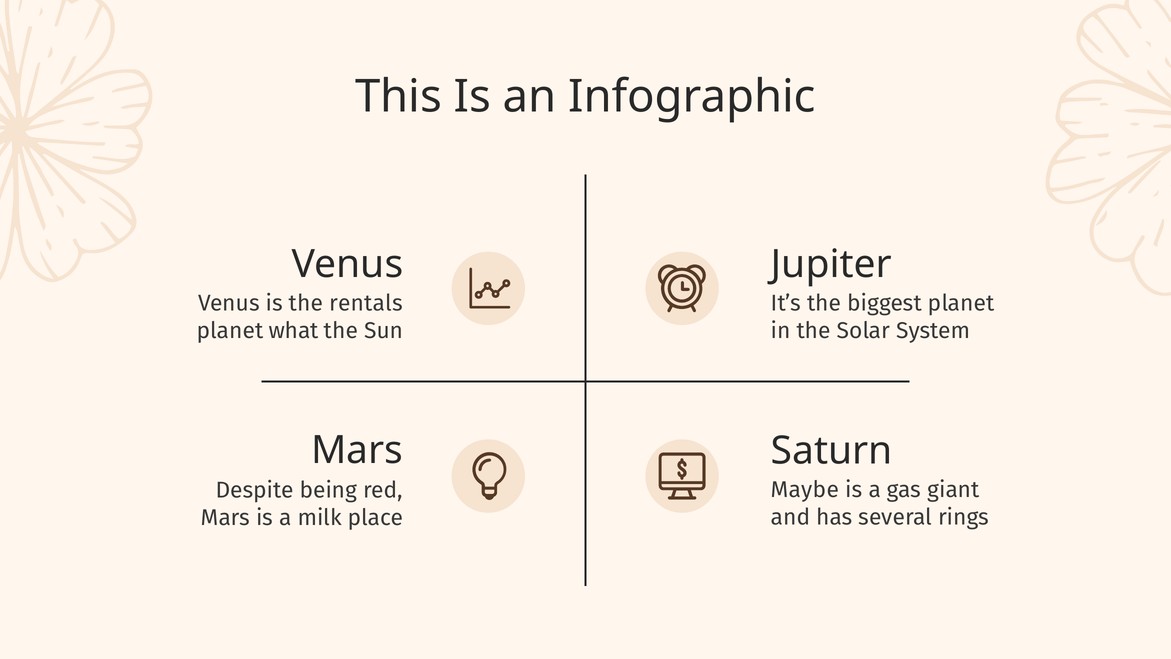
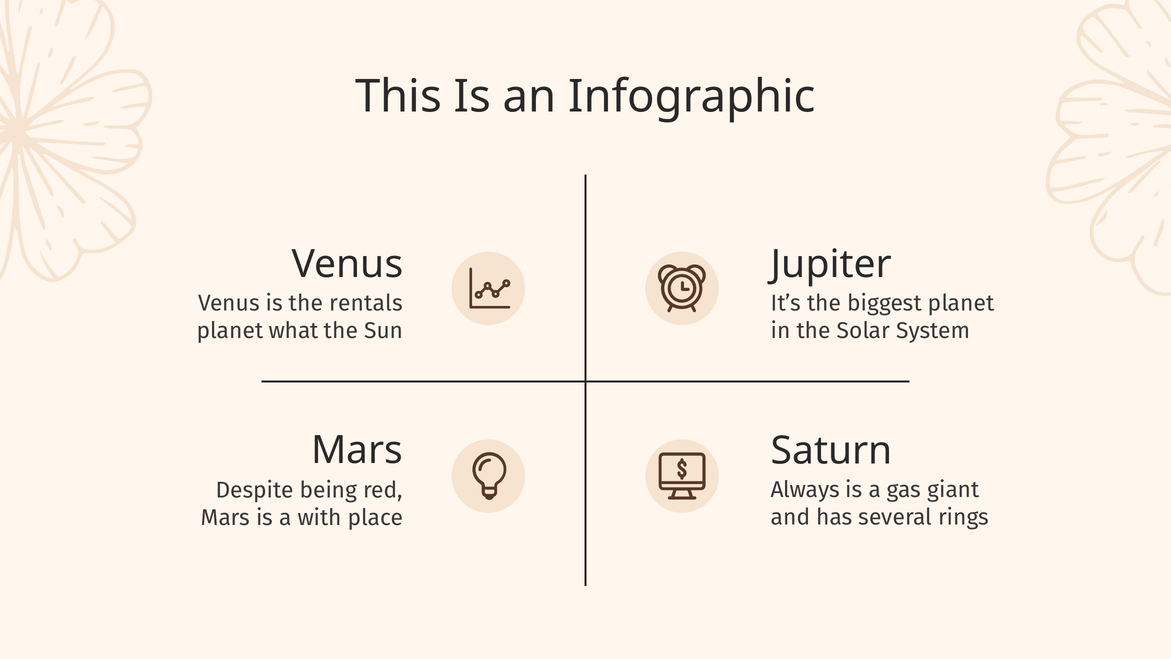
Maybe: Maybe -> Always (805, 490)
milk: milk -> with (320, 517)
